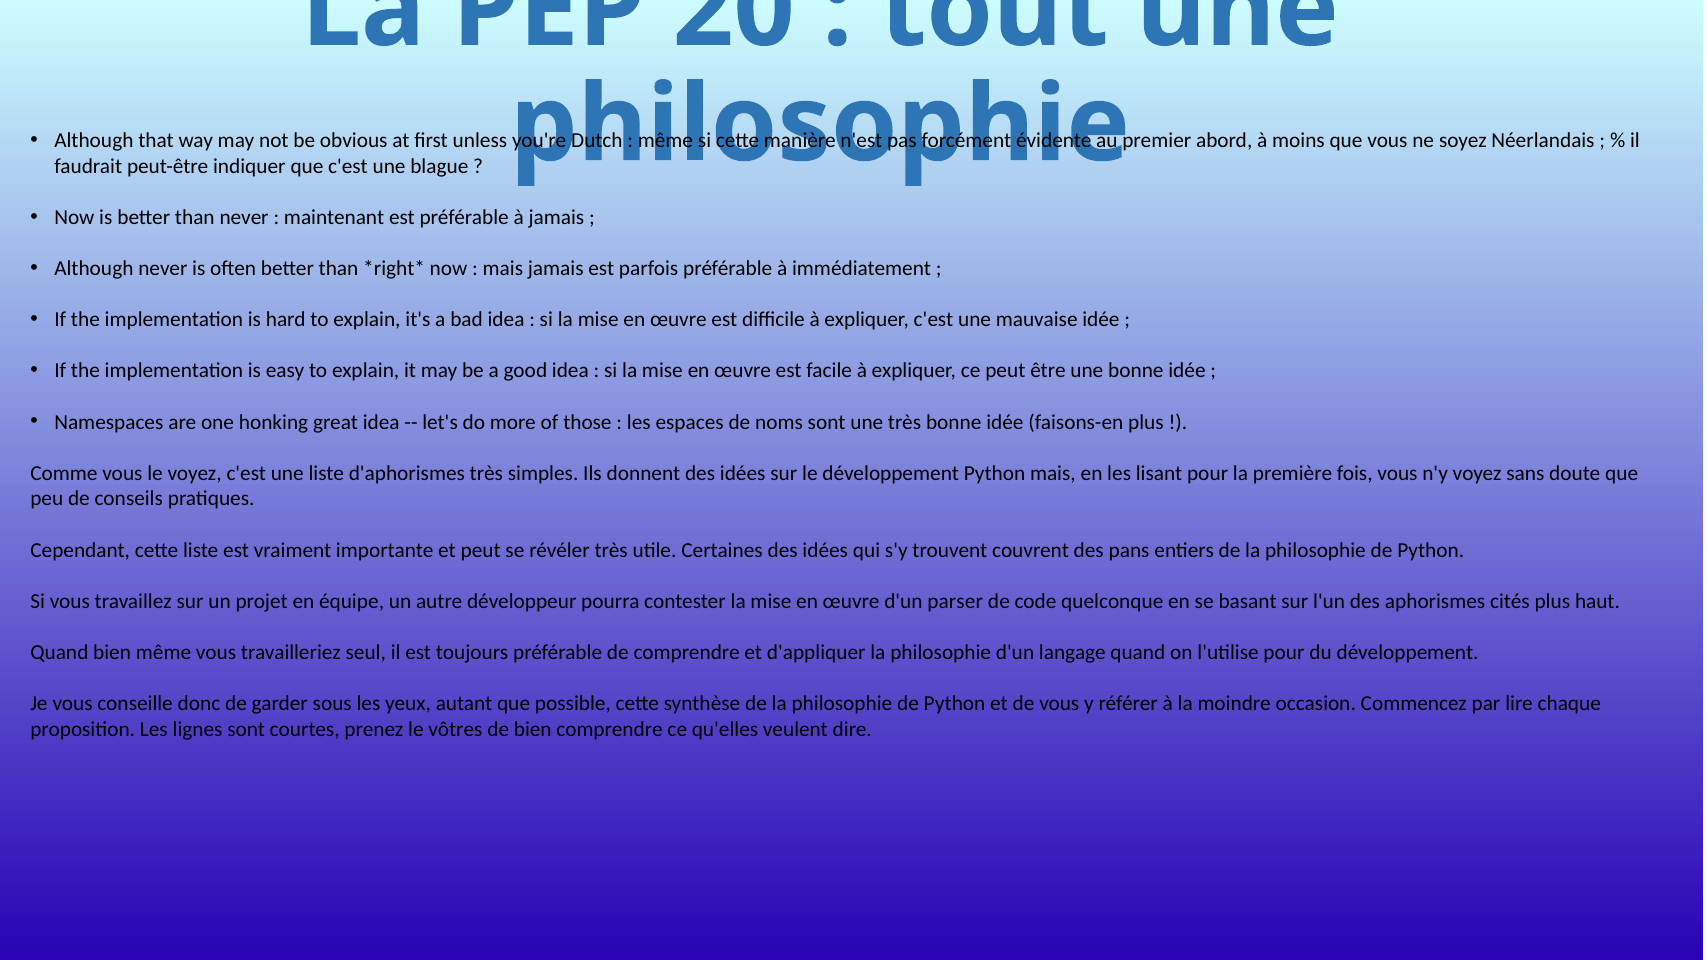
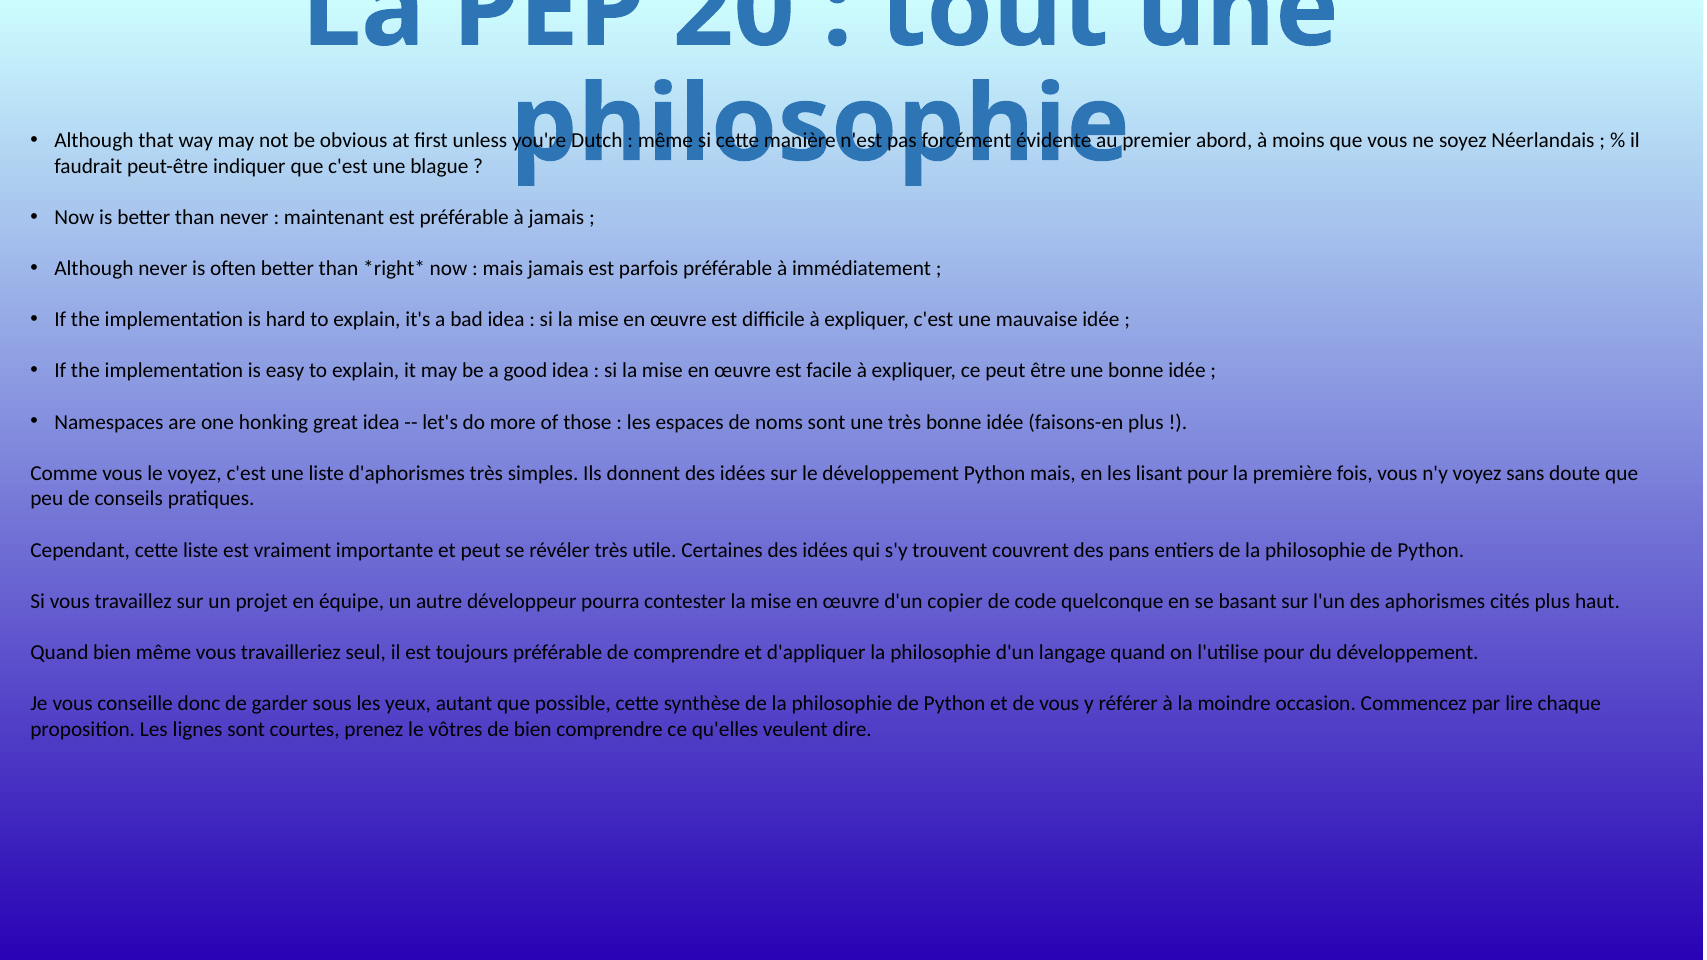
parser: parser -> copier (955, 601)
